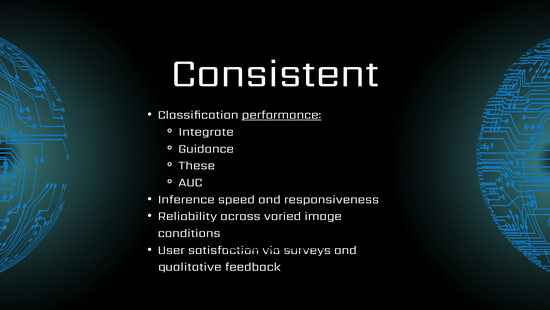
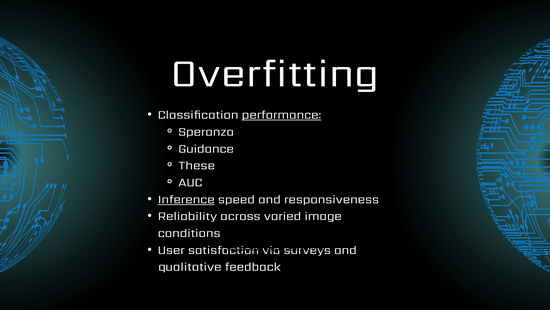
Consistent: Consistent -> Overfitting (275, 73)
Integrate: Integrate -> Speranza (206, 132)
Inference underline: none -> present (186, 199)
